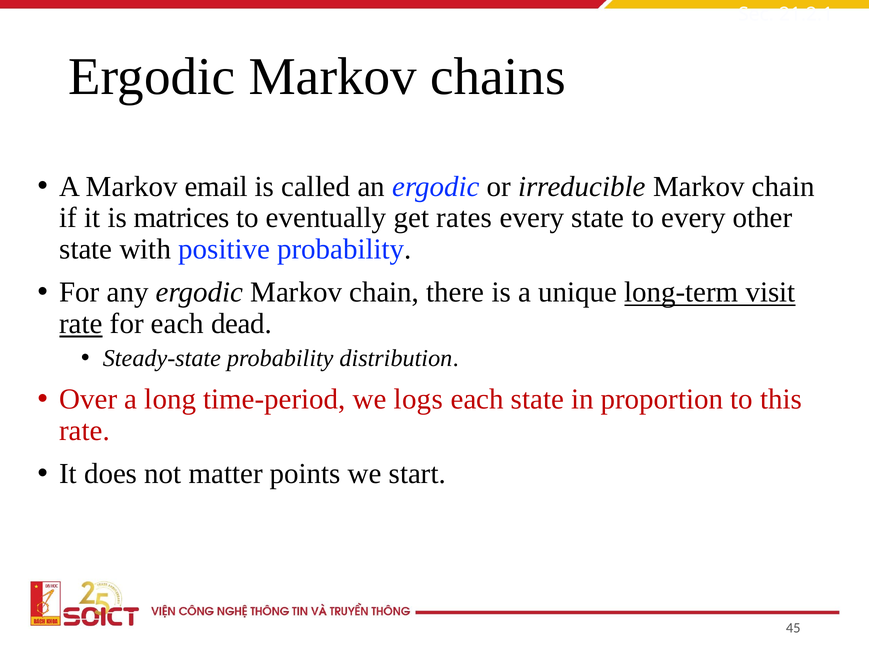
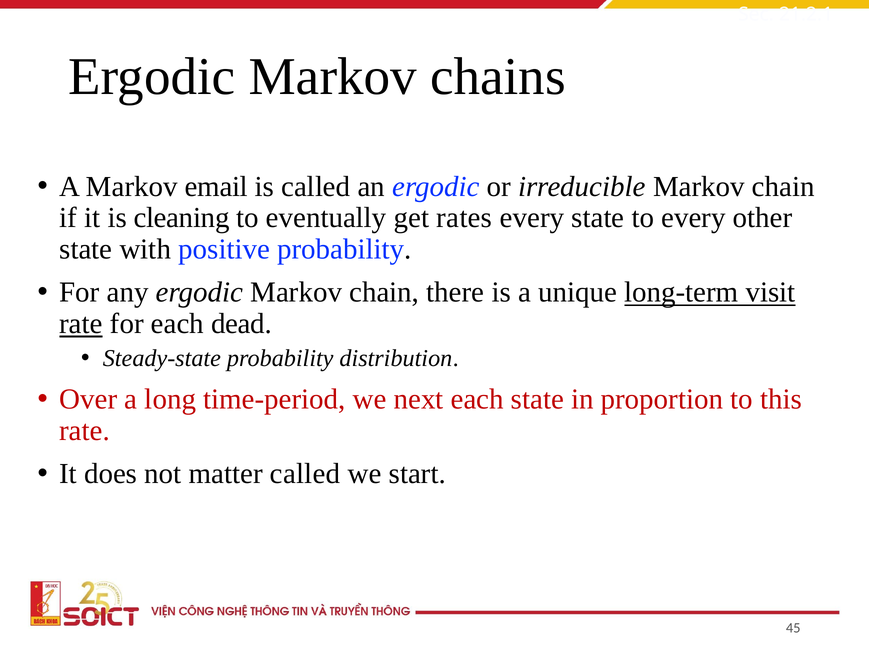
matrices: matrices -> cleaning (182, 218)
logs: logs -> next (419, 399)
matter points: points -> called (305, 474)
